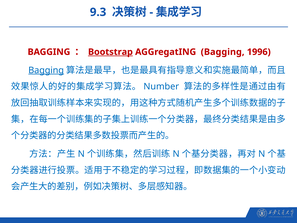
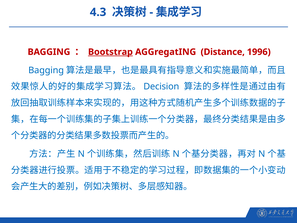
9.3: 9.3 -> 4.3 (98, 12)
AGGregatING Bagging: Bagging -> Distance (223, 52)
Bagging underline: present -> none (46, 70)
Number: Number -> Decision (161, 86)
